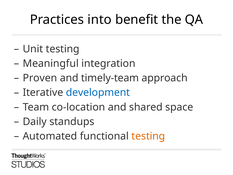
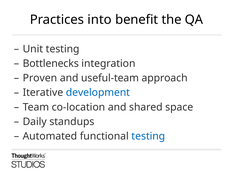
Meaningful: Meaningful -> Bottlenecks (51, 63)
timely-team: timely-team -> useful-team (110, 78)
testing colour: orange -> blue (148, 136)
